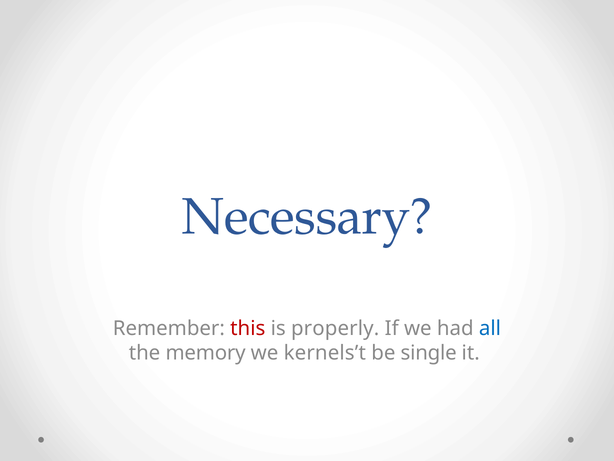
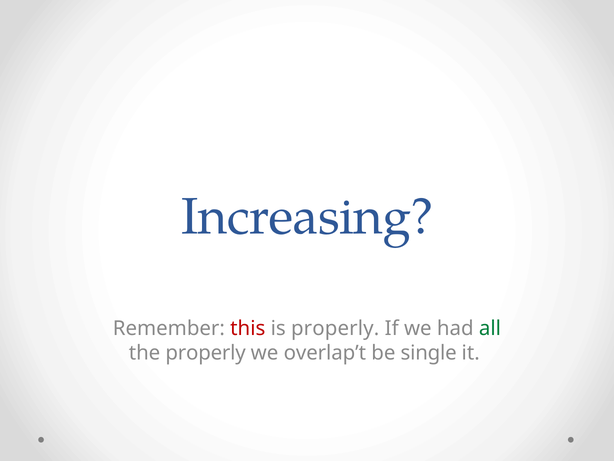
Necessary: Necessary -> Increasing (307, 216)
all colour: blue -> green (490, 328)
the memory: memory -> properly (206, 353)
kernels’t: kernels’t -> overlap’t (325, 353)
